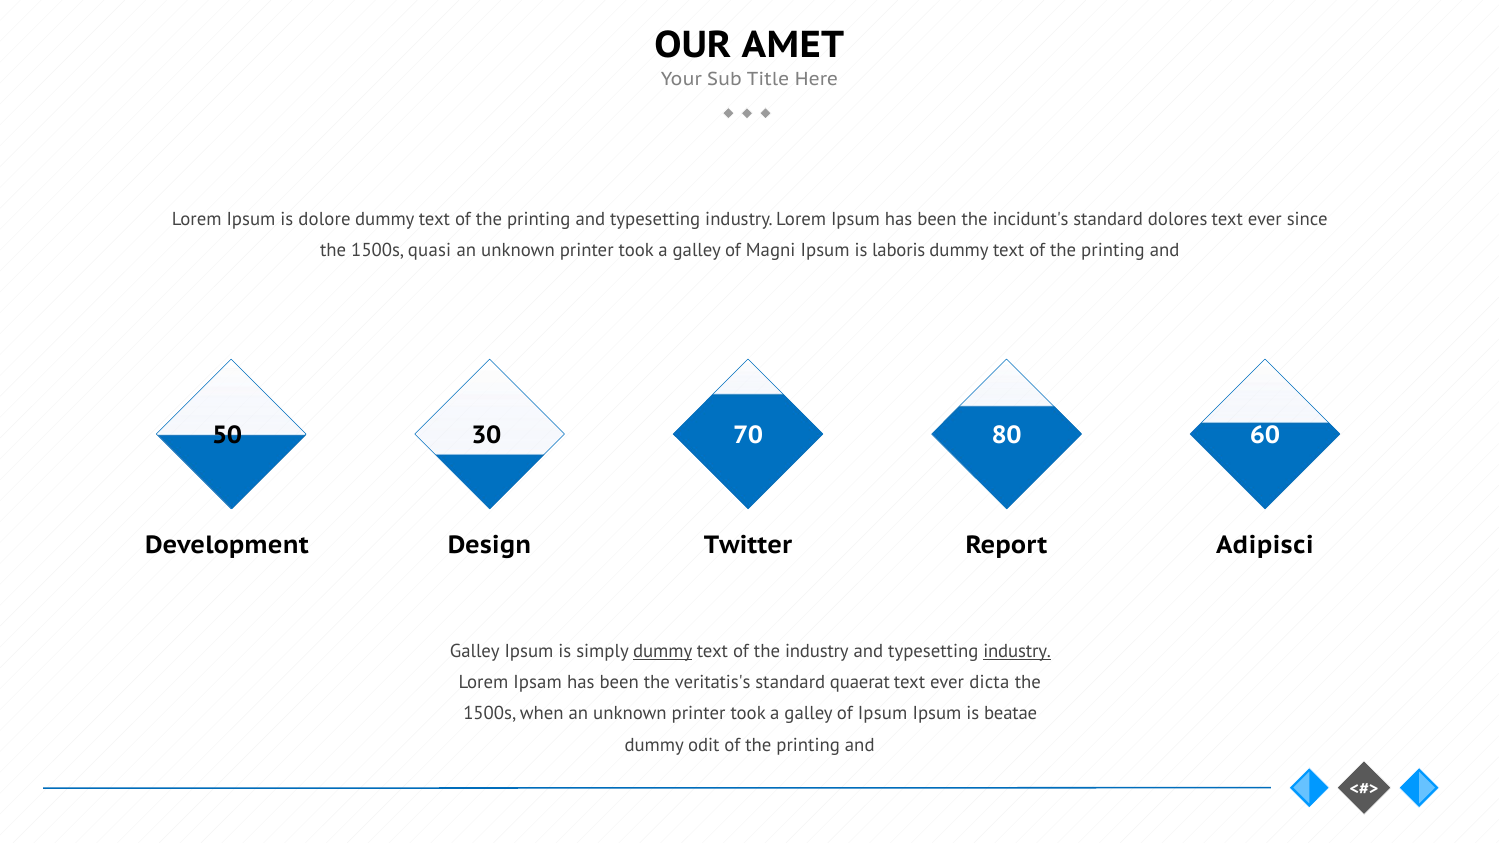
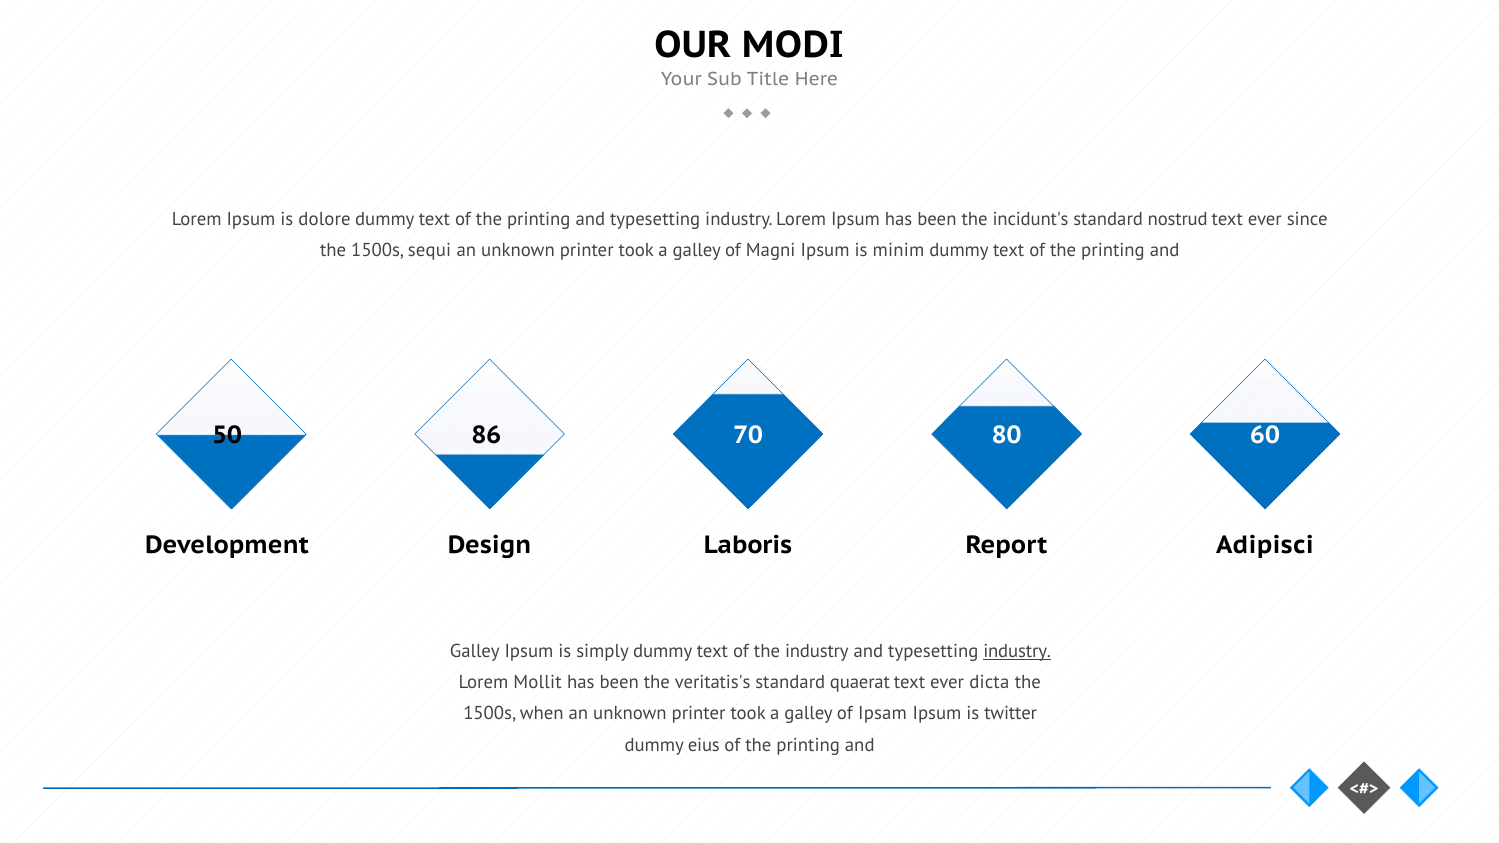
AMET: AMET -> MODI (793, 45)
dolores: dolores -> nostrud (1178, 219)
quasi: quasi -> sequi (430, 251)
laboris: laboris -> minim (898, 251)
30: 30 -> 86 (486, 435)
Twitter: Twitter -> Laboris (748, 546)
dummy underline: present -> none (663, 651)
Ipsam: Ipsam -> Mollit (538, 683)
of Ipsum: Ipsum -> Ipsam (883, 714)
beatae: beatae -> twitter (1011, 714)
odit: odit -> eius (704, 745)
